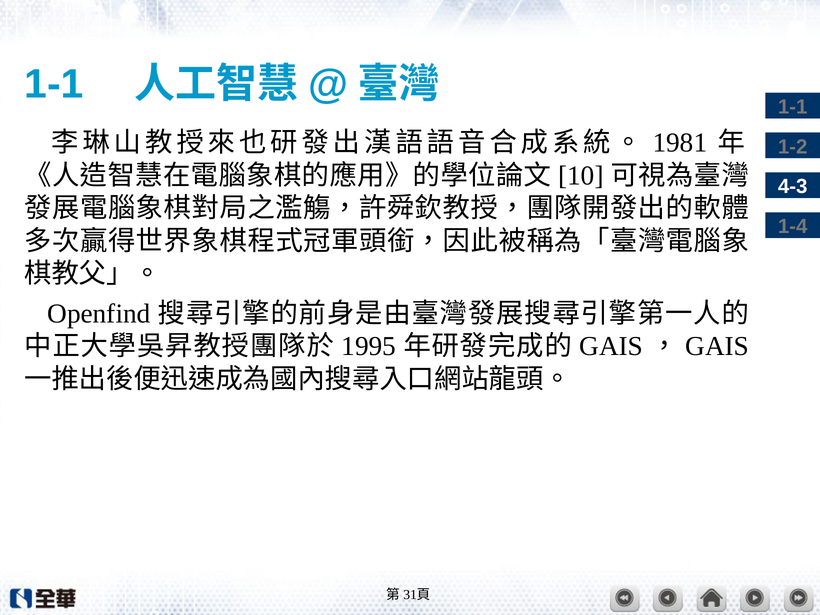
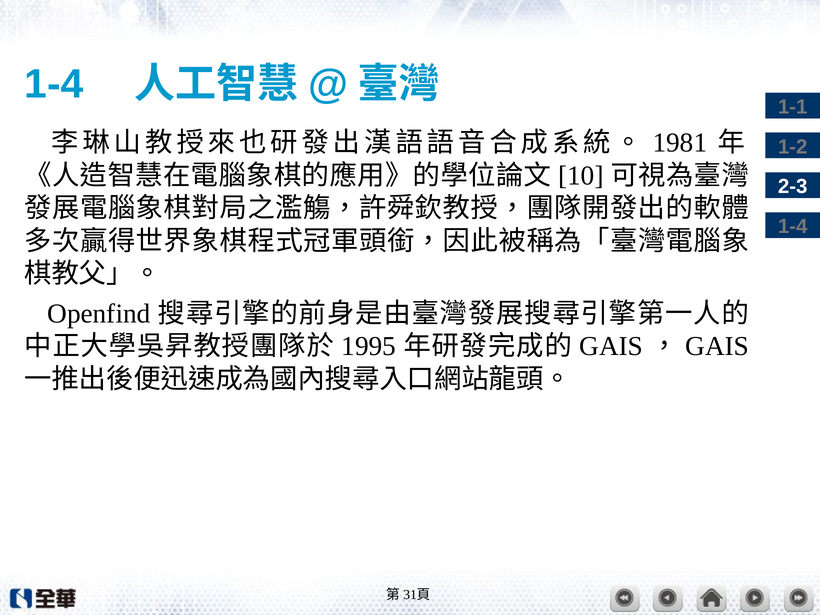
1-1: 1-1 -> 1-4 (54, 84)
4-3: 4-3 -> 2-3 (793, 187)
